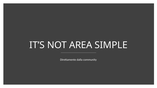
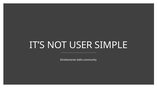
AREA: AREA -> USER (81, 45)
